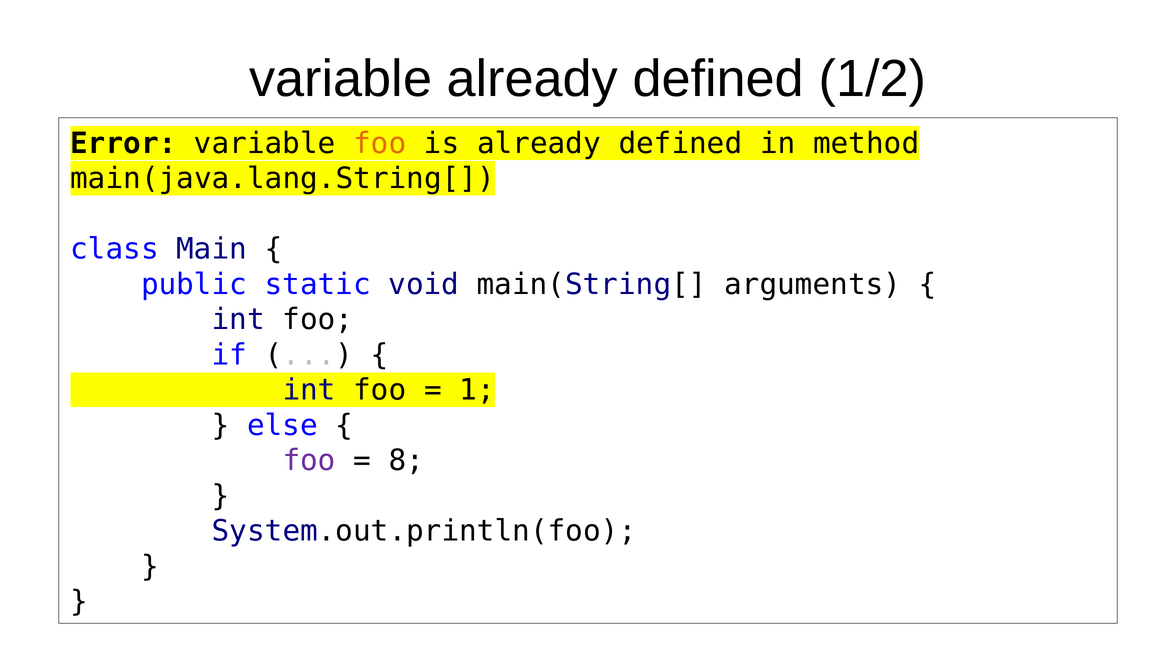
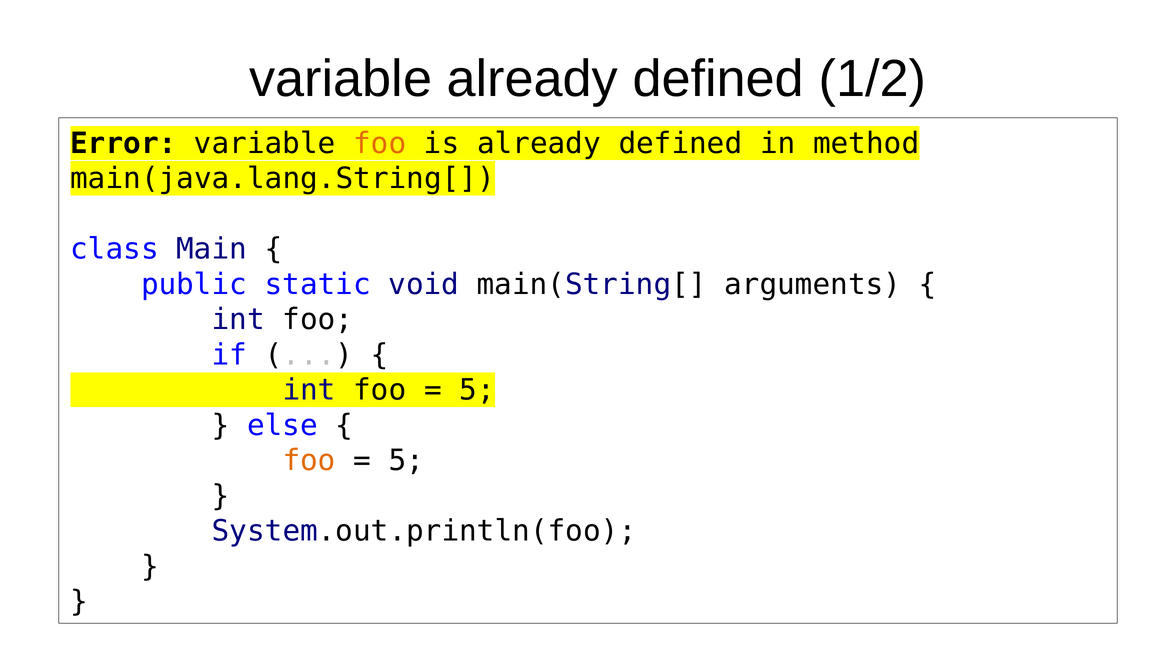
1: 1 -> 5 (477, 391)
foo colour: purple -> orange (309, 461)
8: 8 -> 5 (406, 461)
